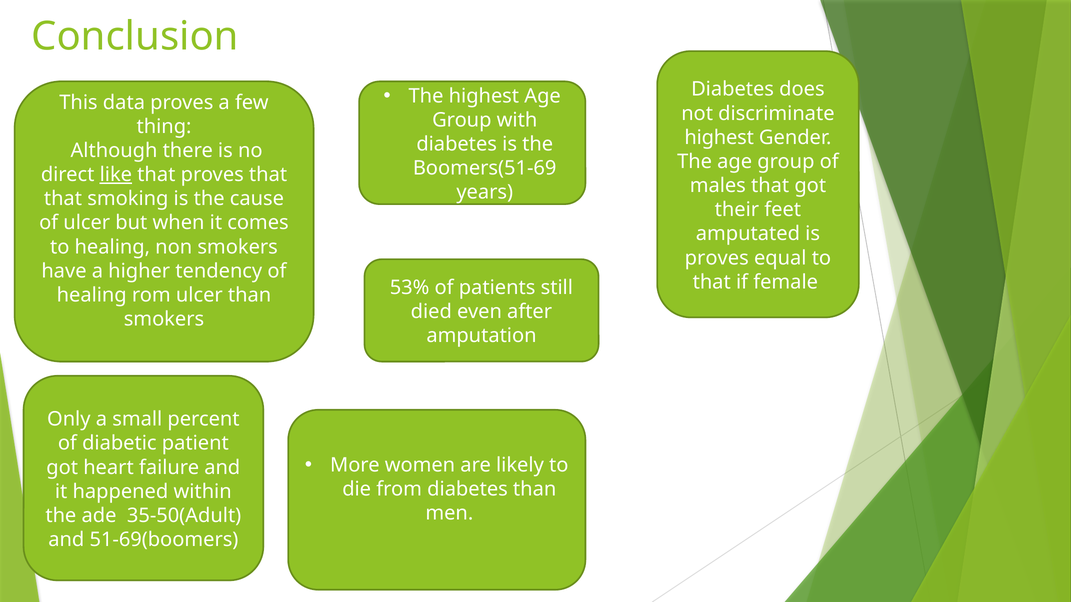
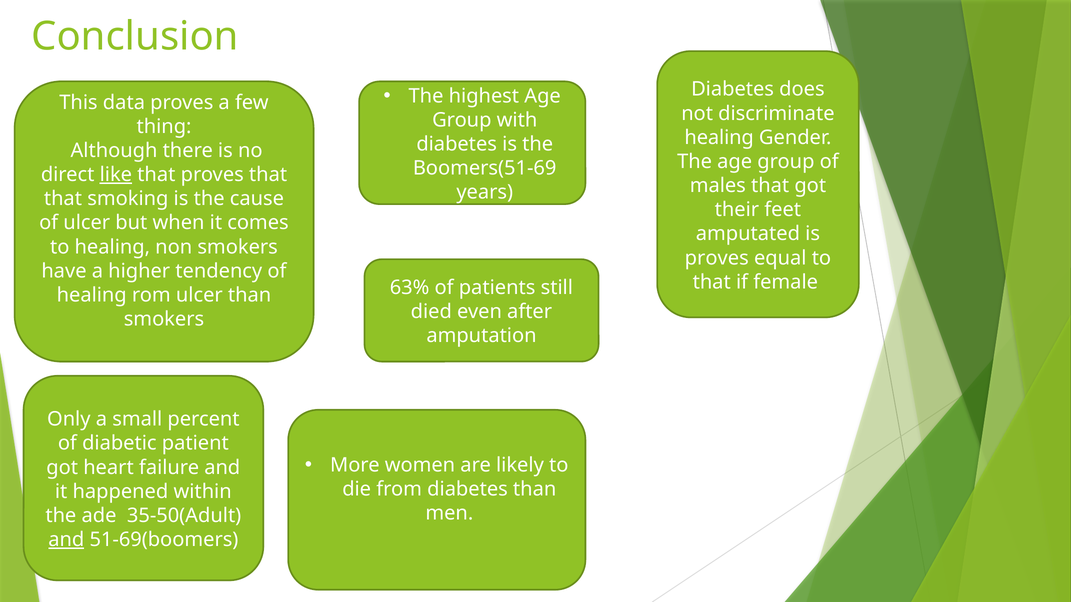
highest: highest -> healing (719, 138)
53%: 53% -> 63% (410, 288)
and underline: none -> present (66, 540)
